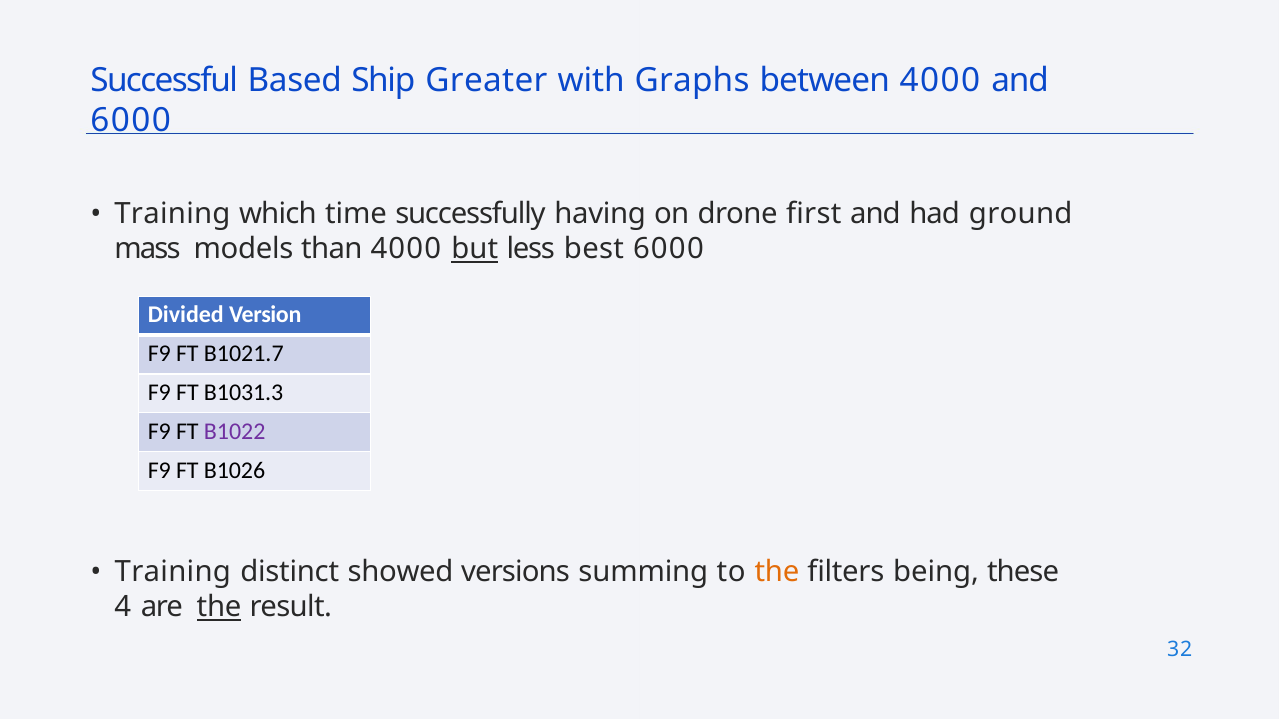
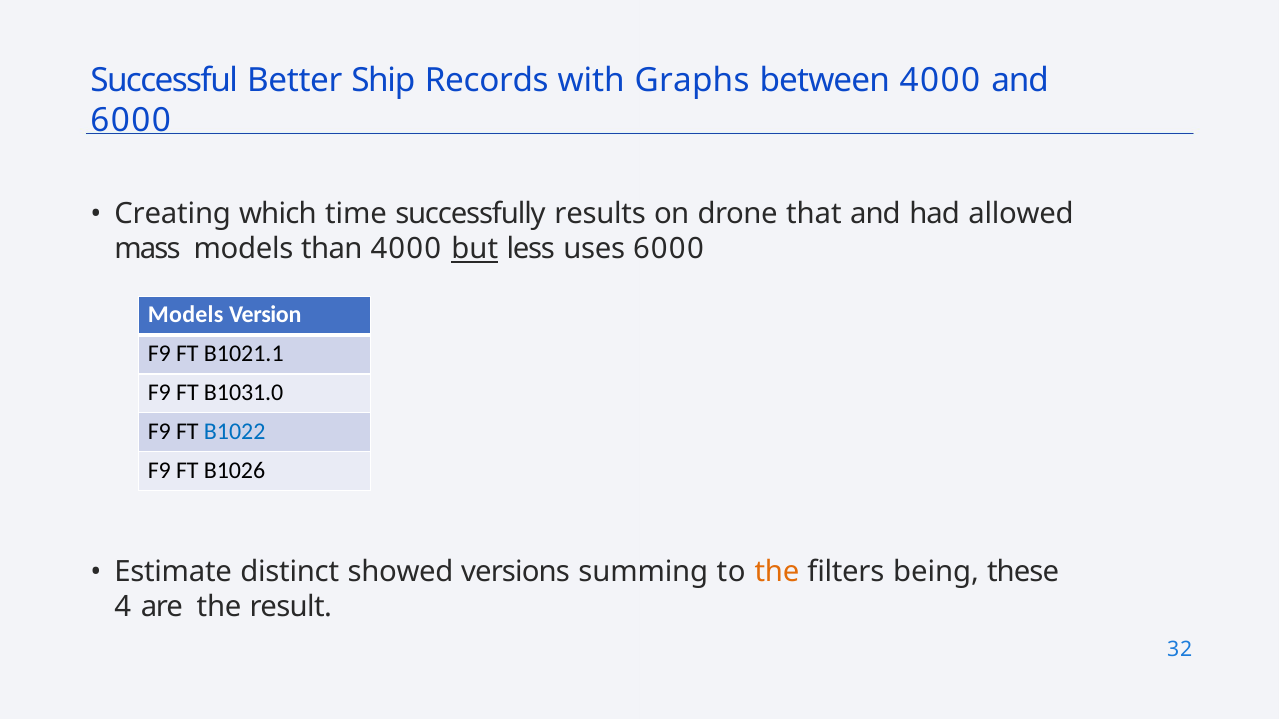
Based: Based -> Better (295, 81)
Greater: Greater -> Records (487, 81)
Training: Training -> Creating (173, 214)
having: having -> results (600, 214)
first: first -> that (814, 214)
ground: ground -> allowed (1021, 214)
best: best -> uses (594, 249)
Divided: Divided -> Models (186, 315)
B1021.7: B1021.7 -> B1021.1 (244, 354)
B1031.3: B1031.3 -> B1031.0 (244, 393)
B1022 colour: purple -> blue (235, 432)
Training: Training -> Estimate (173, 572)
the underline: present -> none (219, 608)
